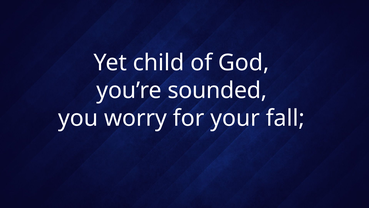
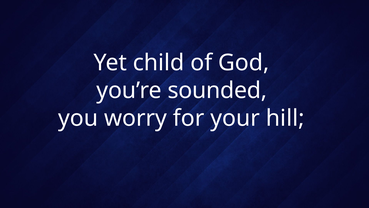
fall: fall -> hill (285, 118)
